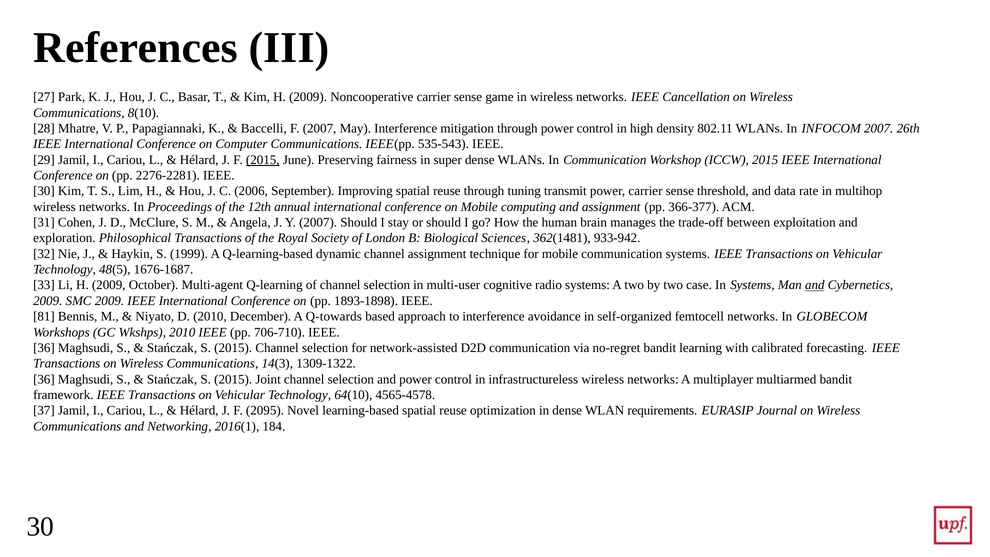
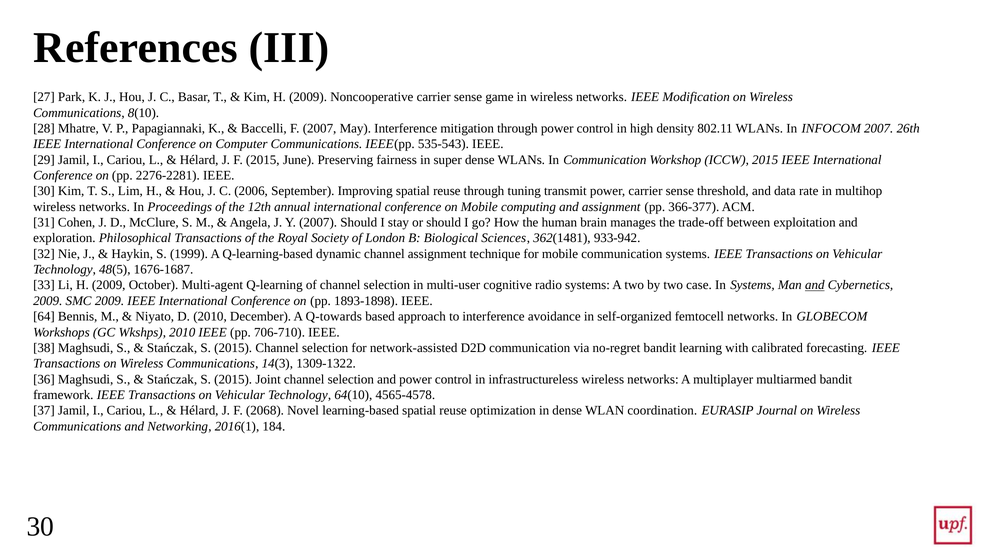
Cancellation: Cancellation -> Modification (696, 97)
2015 underline: present -> none (263, 160)
81: 81 -> 64 (44, 316)
36: 36 -> 38 (44, 348)
2095: 2095 -> 2068 (265, 410)
requirements: requirements -> coordination (662, 410)
